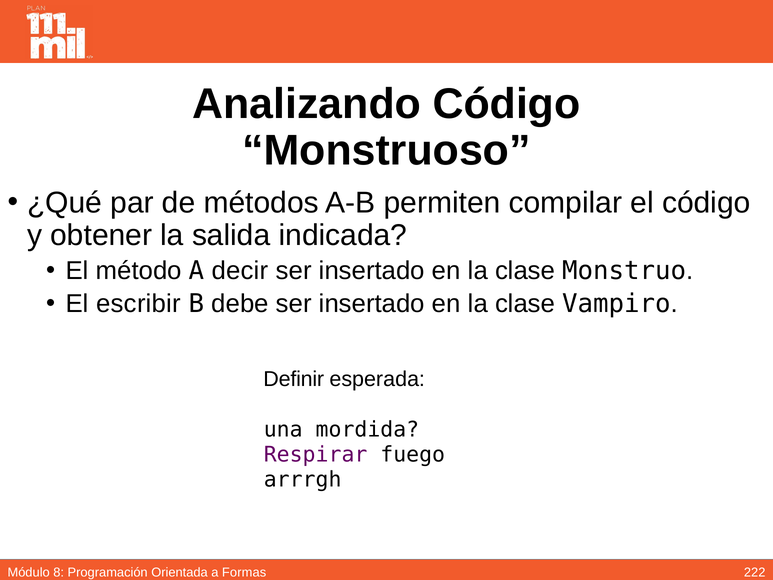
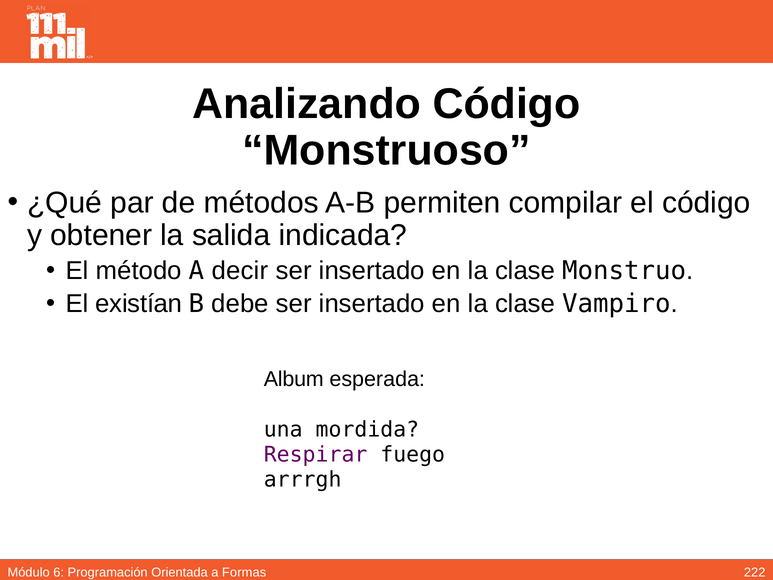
escribir: escribir -> existían (139, 304)
Definir: Definir -> Album (294, 379)
8: 8 -> 6 (59, 572)
